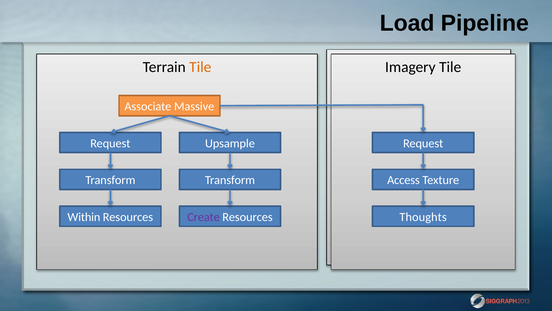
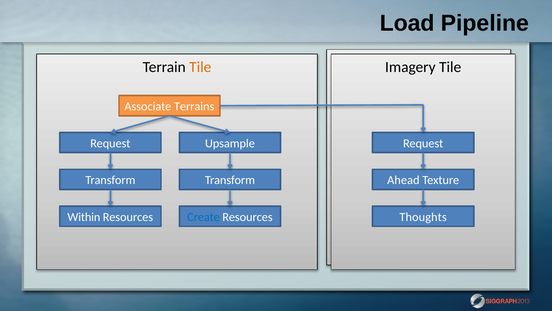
Massive: Massive -> Terrains (194, 106)
Access: Access -> Ahead (403, 180)
Create colour: purple -> blue (203, 217)
